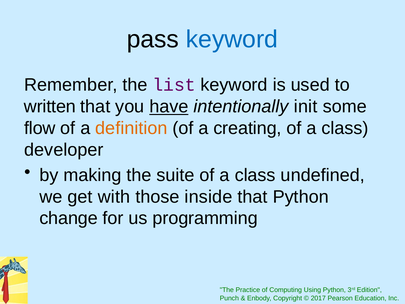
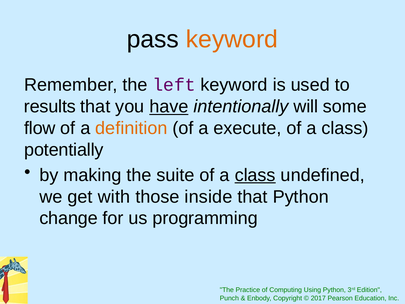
keyword colour: blue -> orange (232, 39)
list: list -> left (174, 85)
written: written -> results (50, 107)
init: init -> will (306, 107)
creating: creating -> execute (247, 128)
developer: developer -> potentially (64, 150)
class underline: none -> present (255, 175)
